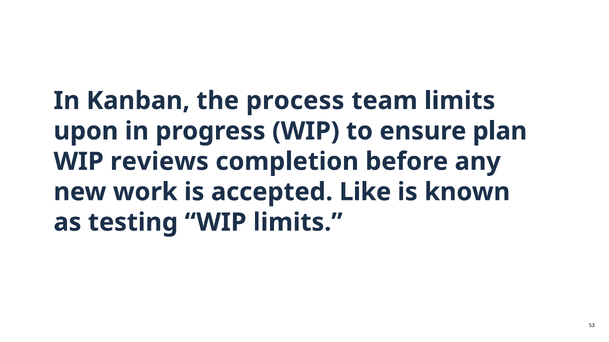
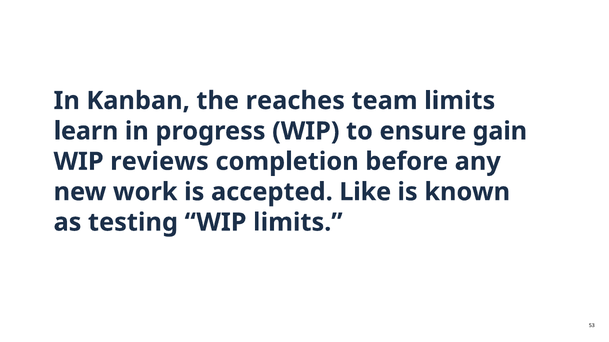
process: process -> reaches (295, 101)
upon: upon -> learn (86, 131)
plan: plan -> gain (500, 131)
